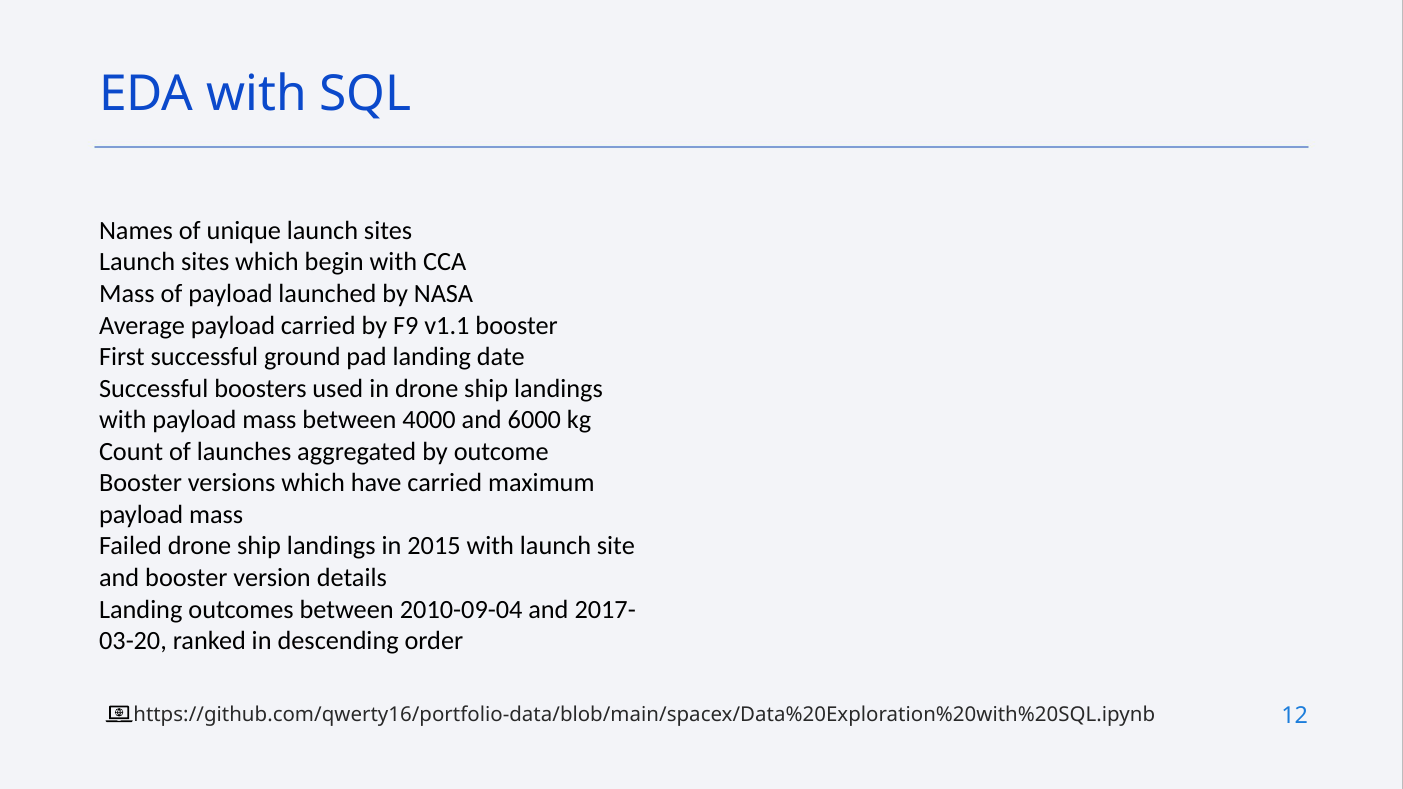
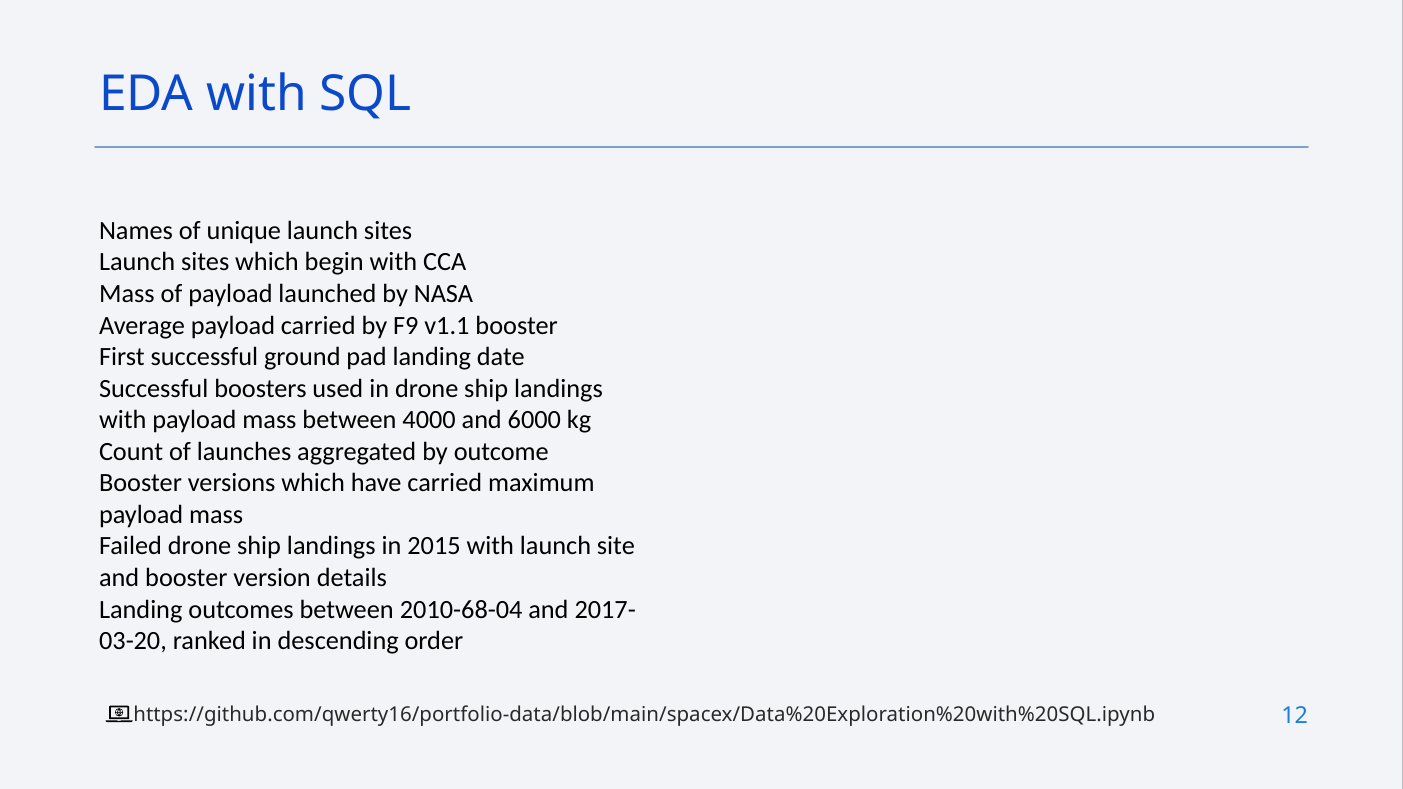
2010-09-04: 2010-09-04 -> 2010-68-04 (461, 610)
